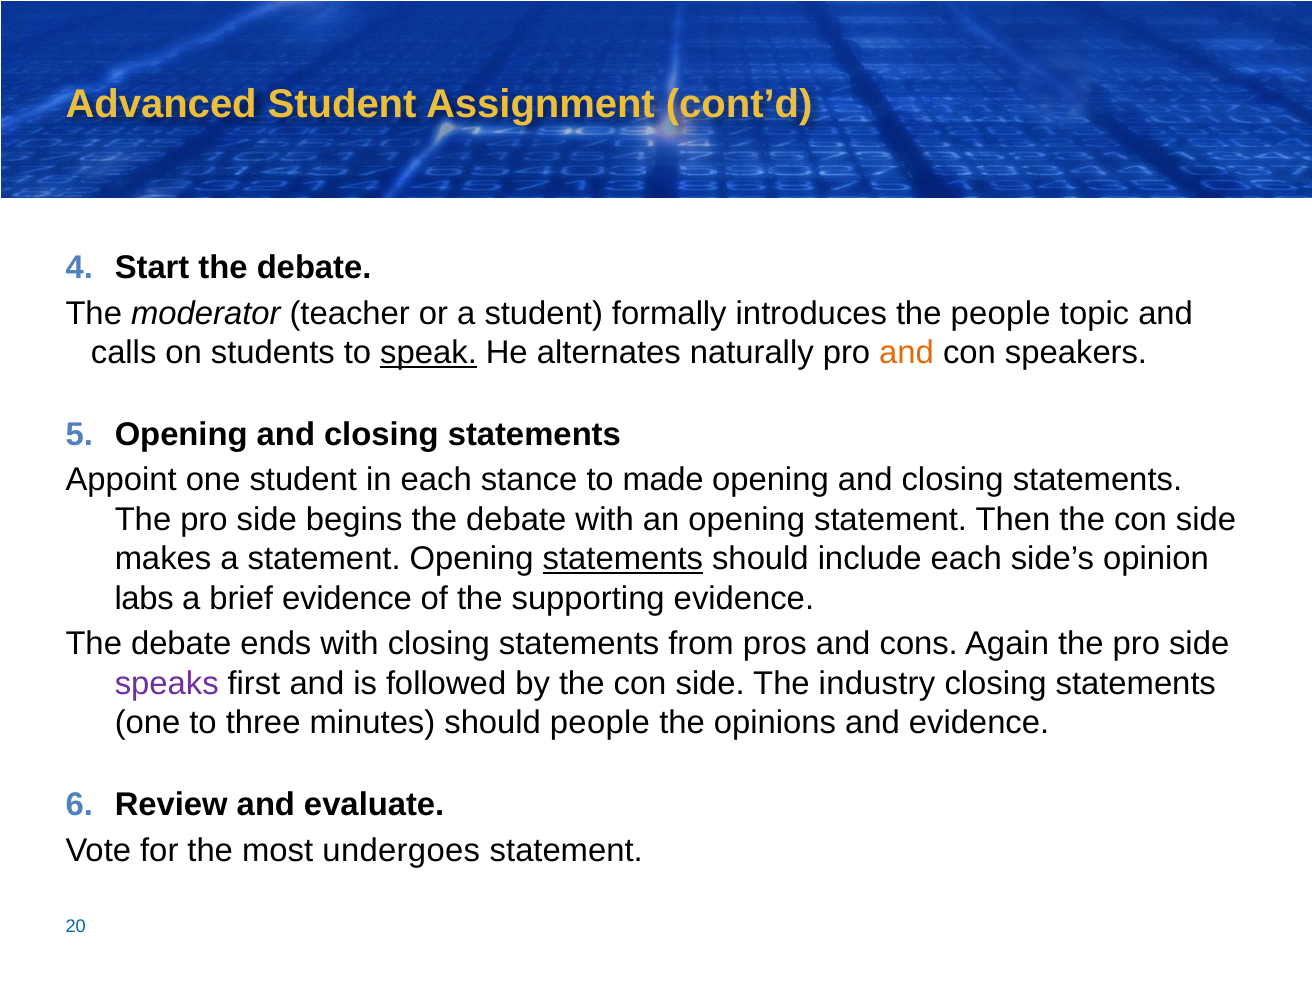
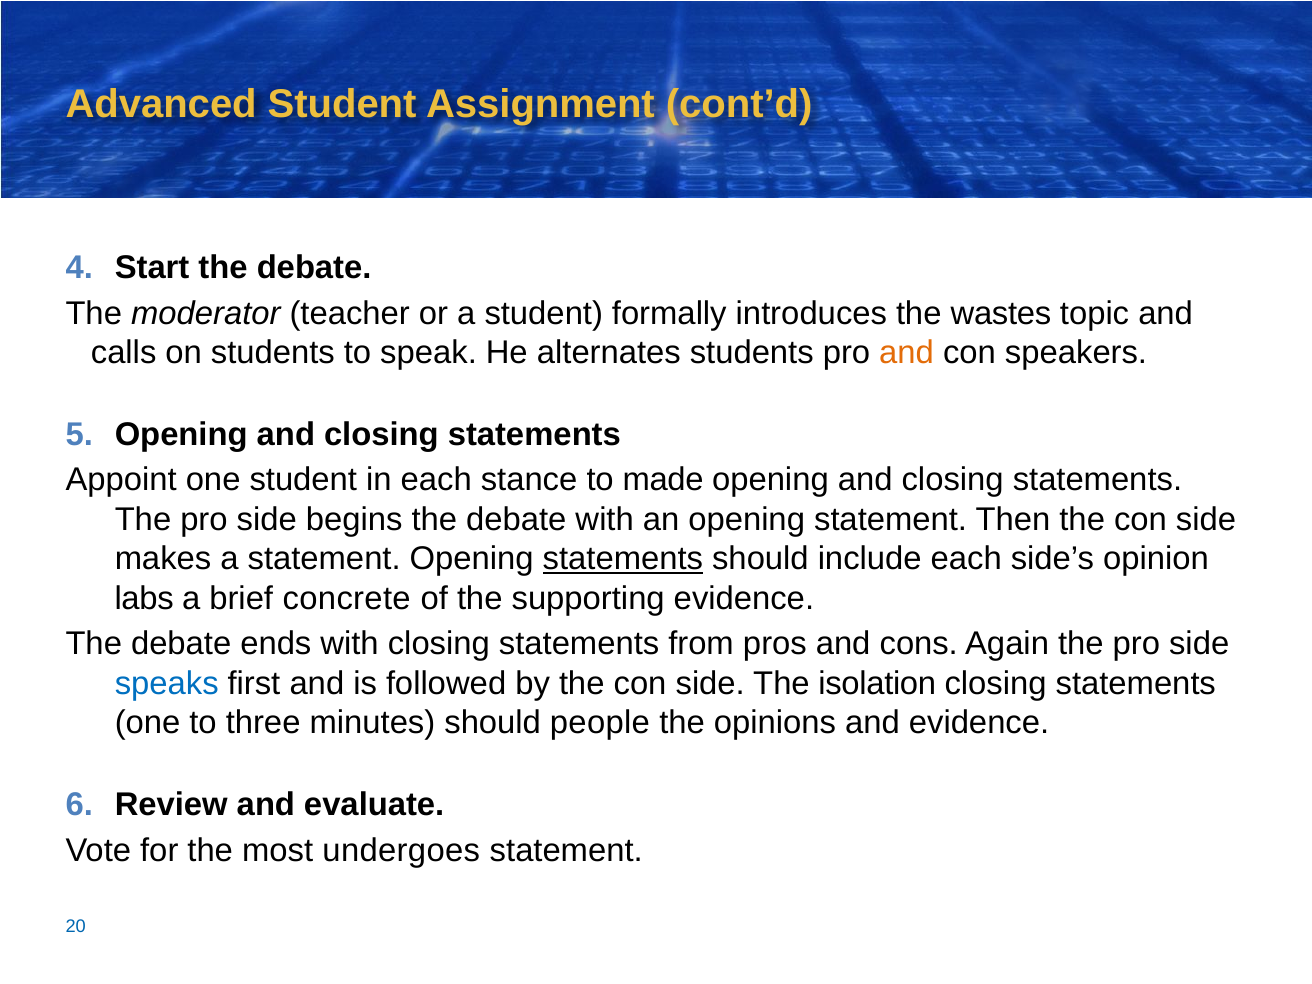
the people: people -> wastes (1001, 313)
speak underline: present -> none (429, 353)
alternates naturally: naturally -> students (752, 353)
brief evidence: evidence -> concrete (347, 598)
speaks colour: purple -> blue (167, 684)
industry: industry -> isolation (877, 684)
